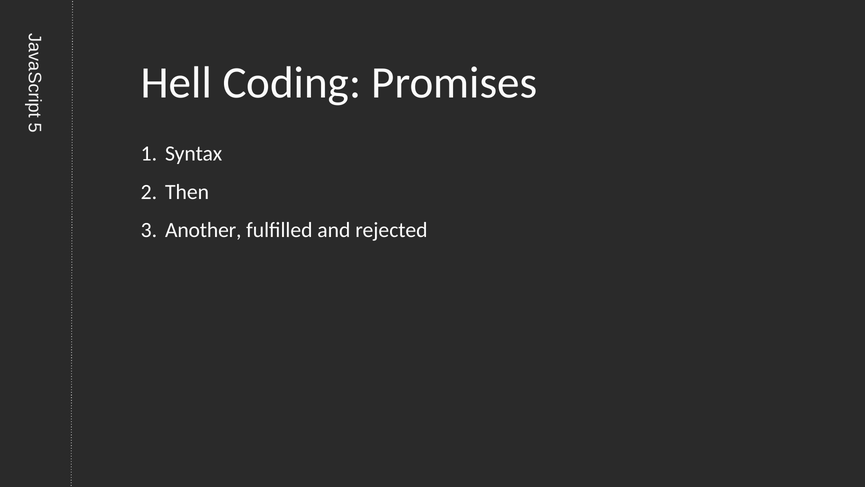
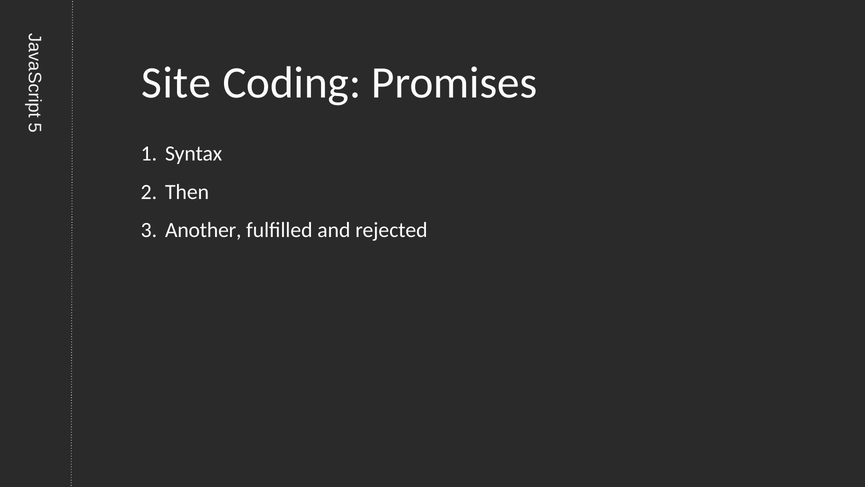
Hell: Hell -> Site (176, 83)
